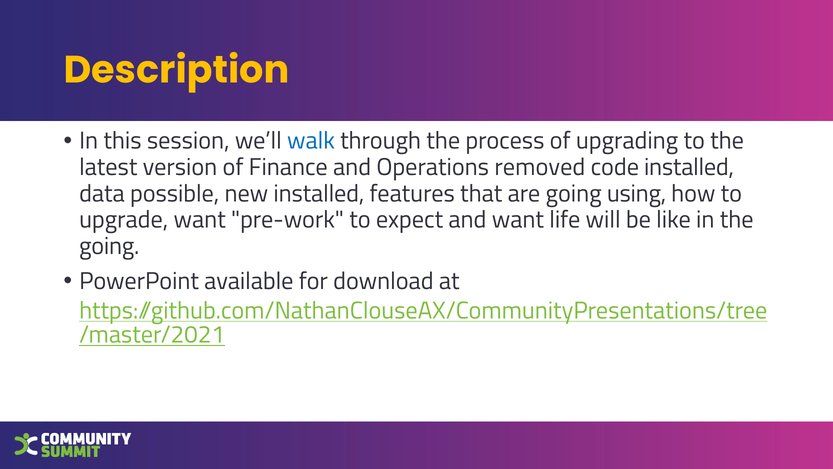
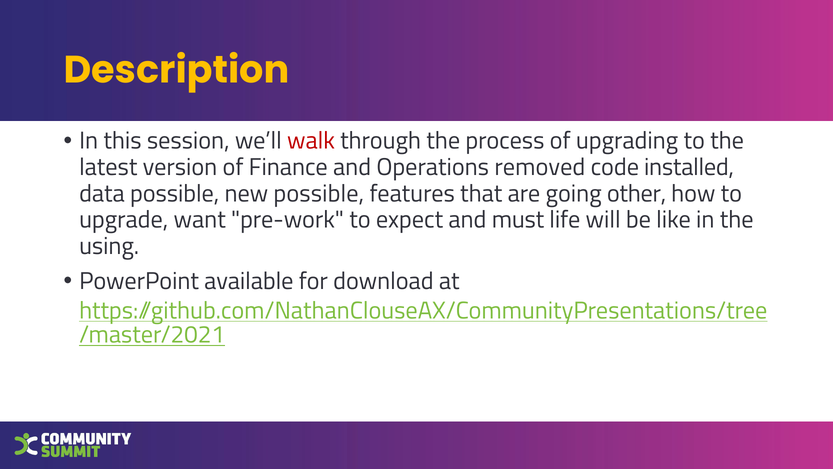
walk colour: blue -> red (311, 141)
new installed: installed -> possible (319, 193)
using: using -> other (637, 193)
and want: want -> must (518, 220)
going: going -> using (109, 246)
